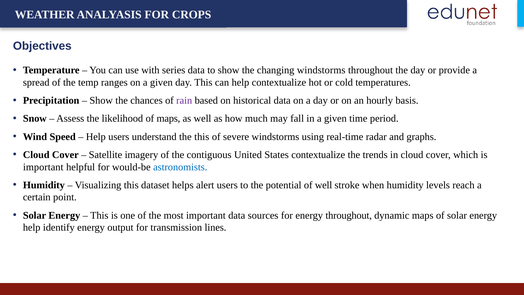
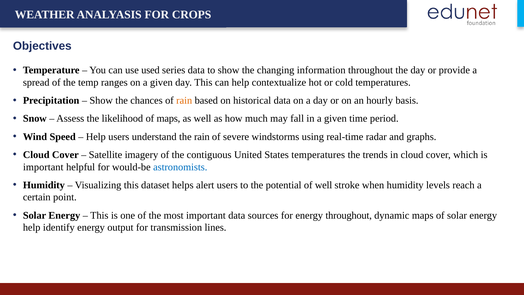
with: with -> used (150, 70)
changing windstorms: windstorms -> information (321, 70)
rain colour: purple -> orange (184, 100)
the this: this -> rain (202, 137)
States contextualize: contextualize -> temperatures (318, 155)
